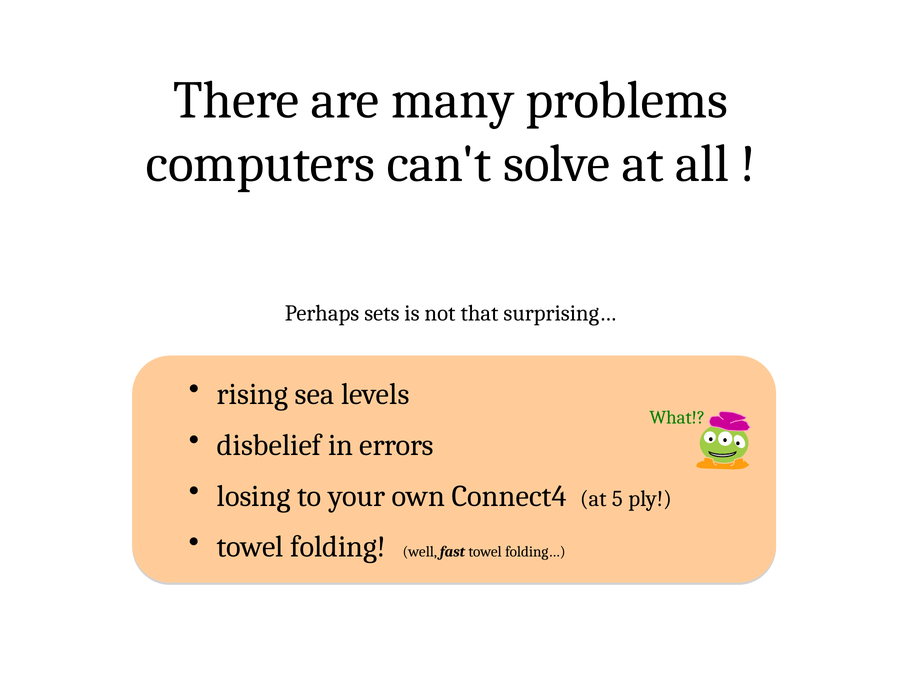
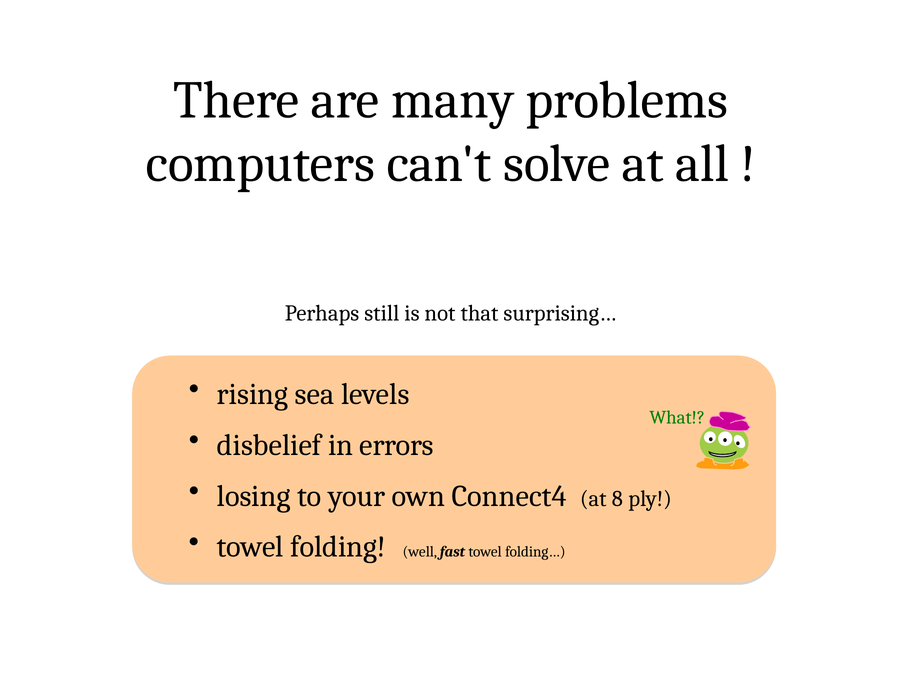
sets: sets -> still (382, 314)
5: 5 -> 8 (617, 499)
